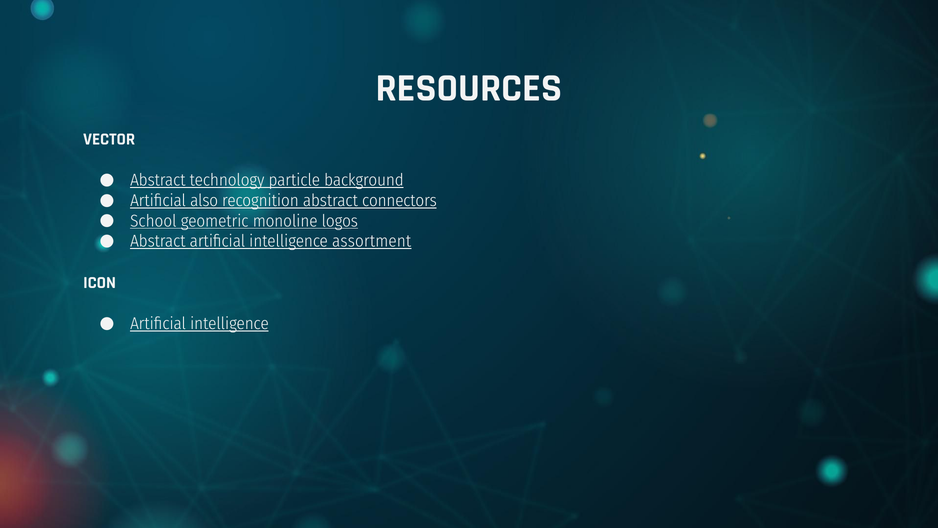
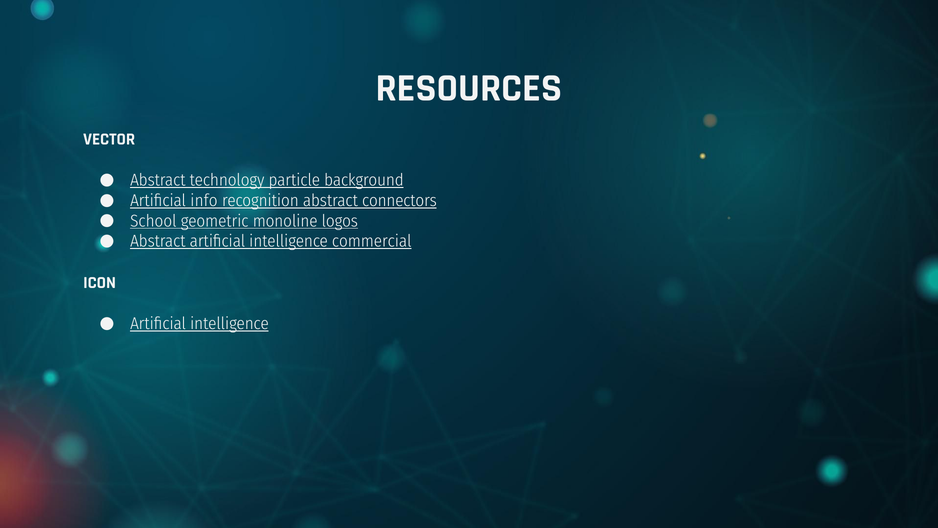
also: also -> info (204, 200)
assortment: assortment -> commercial (372, 241)
